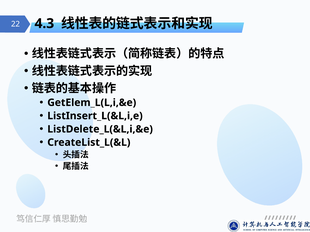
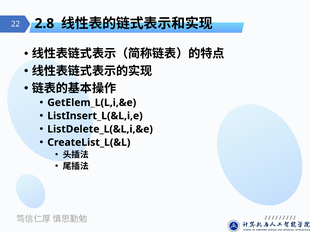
4.3: 4.3 -> 2.8 (44, 24)
